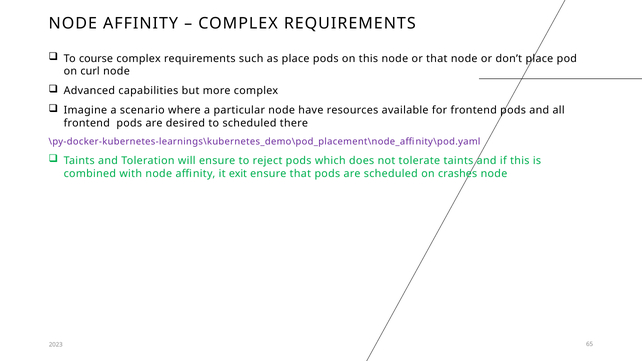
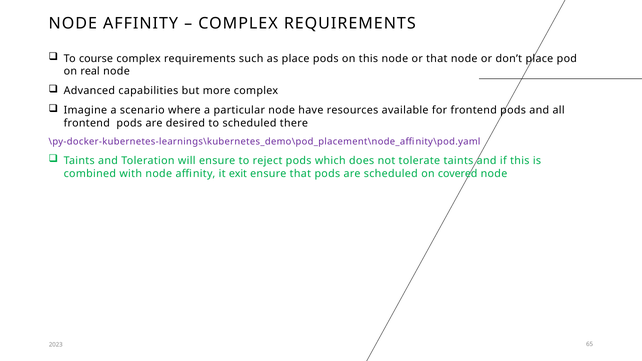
curl: curl -> real (90, 71)
crashes: crashes -> covered (458, 174)
